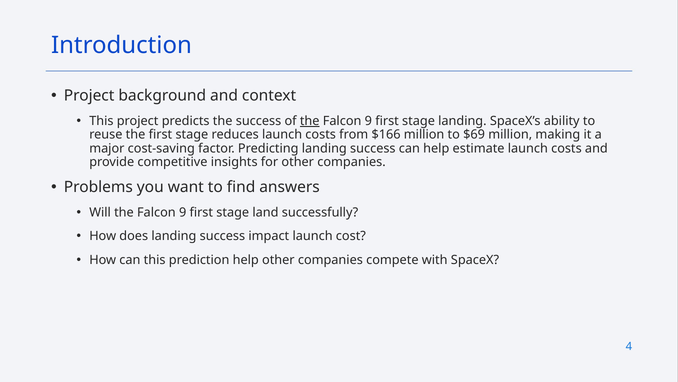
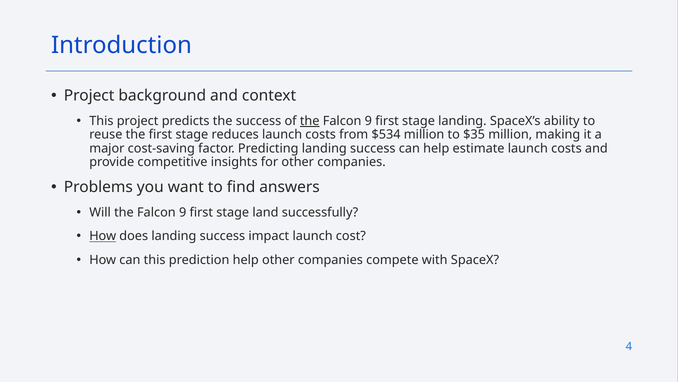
$166: $166 -> $534 (386, 134)
$69: $69 -> $35 (474, 134)
How underline: none -> present (103, 236)
